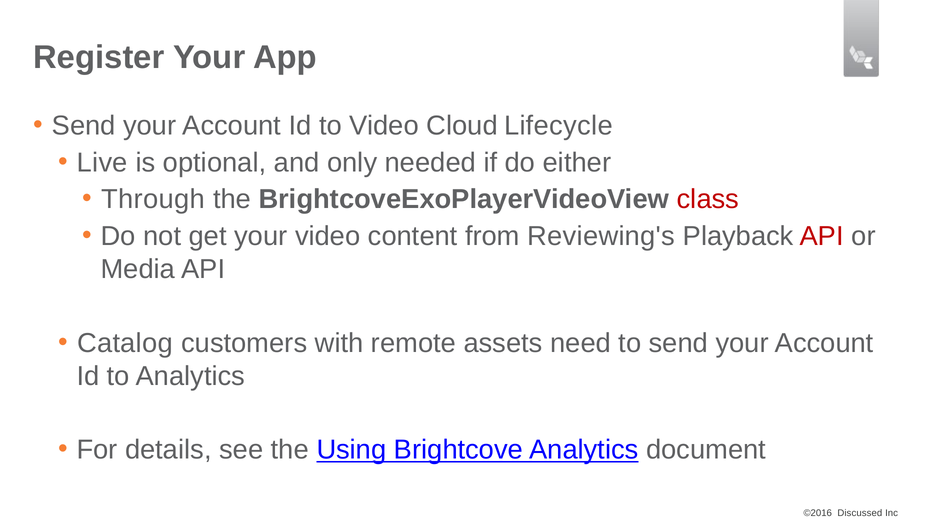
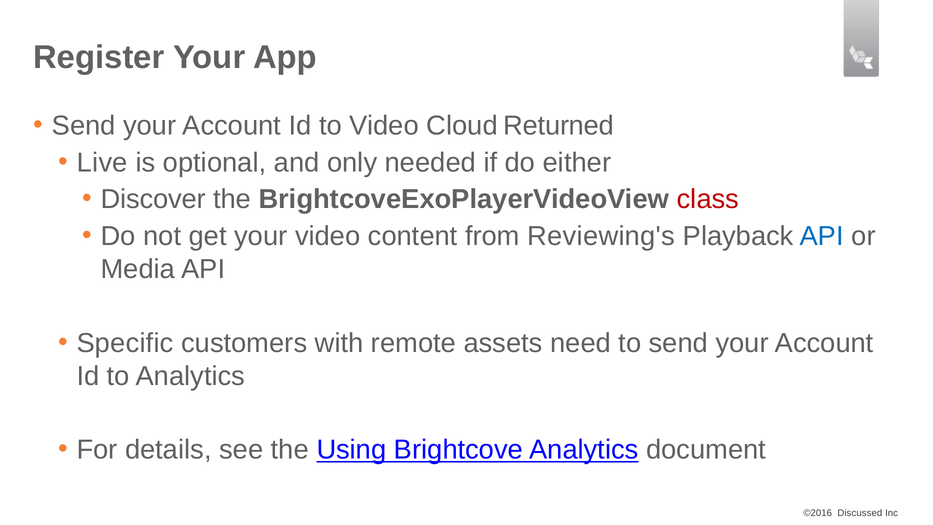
Lifecycle: Lifecycle -> Returned (559, 125)
Through: Through -> Discover (153, 199)
API colour: red -> blue (822, 236)
Catalog: Catalog -> Specific (125, 343)
